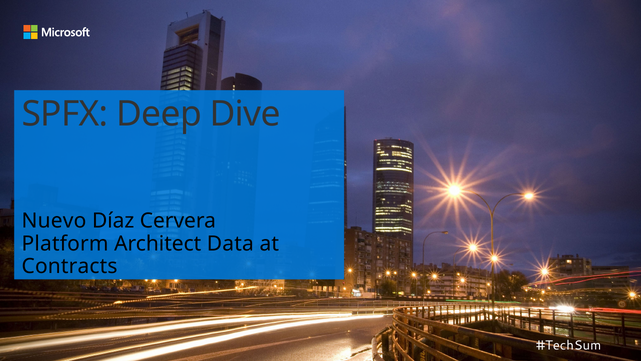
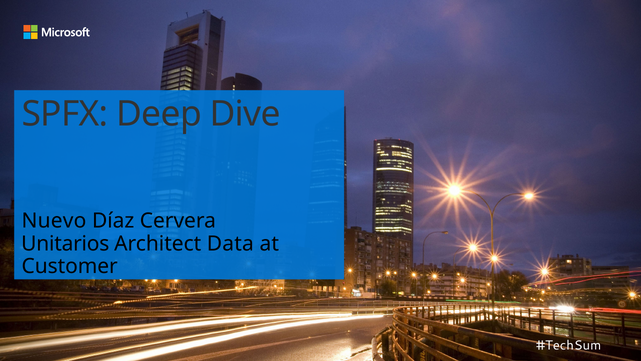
Platform: Platform -> Unitarios (65, 243)
Contracts: Contracts -> Customer (70, 266)
